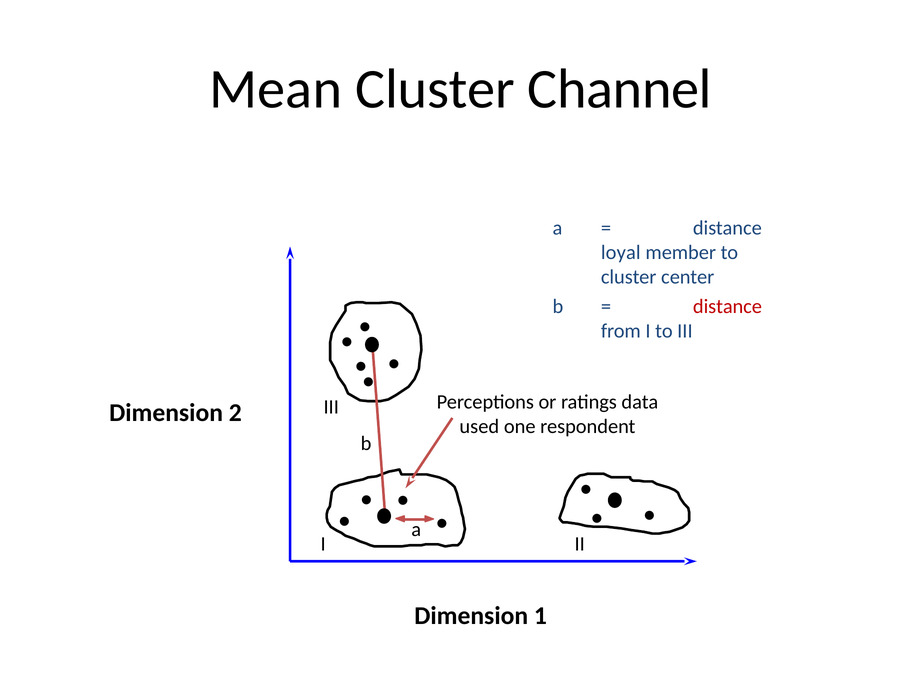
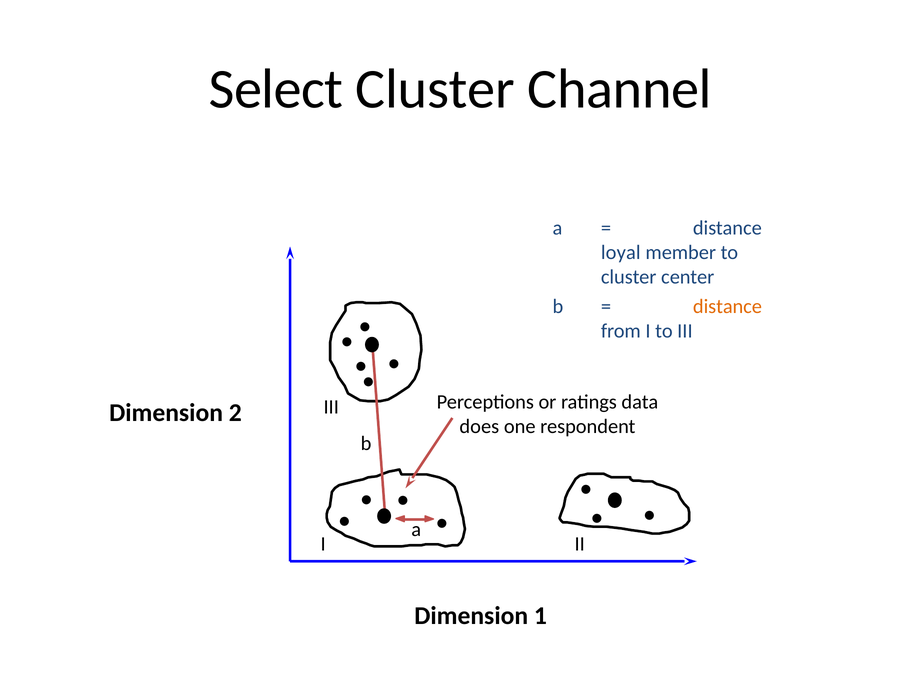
Mean: Mean -> Select (276, 89)
distance colour: red -> orange (727, 307)
used: used -> does (479, 427)
